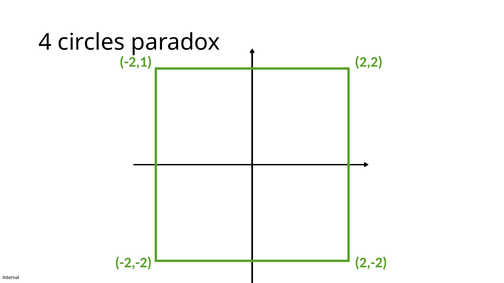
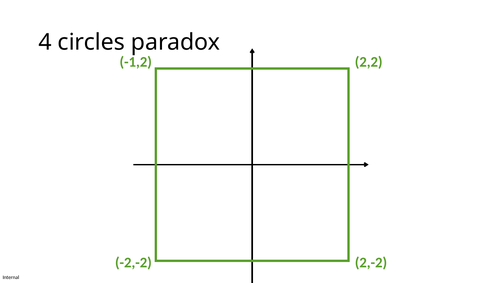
-2,1: -2,1 -> -1,2 (136, 62)
